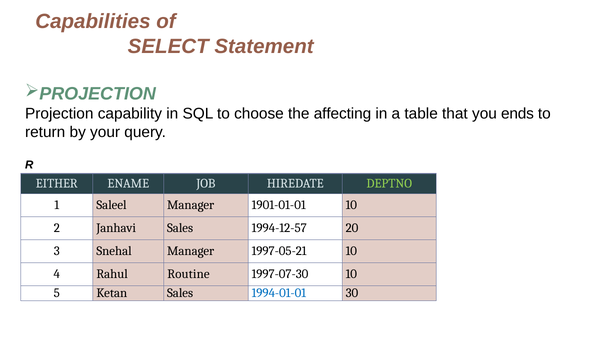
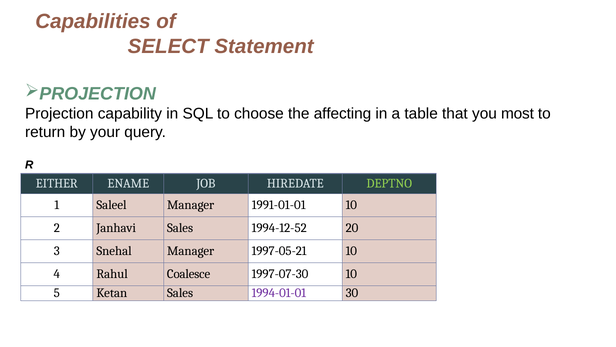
ends: ends -> most (517, 113)
1901-01-01: 1901-01-01 -> 1991-01-01 (279, 205)
1994-12-57: 1994-12-57 -> 1994-12-52 (279, 228)
Routine: Routine -> Coalesce (189, 274)
1994-01-01 colour: blue -> purple (279, 293)
